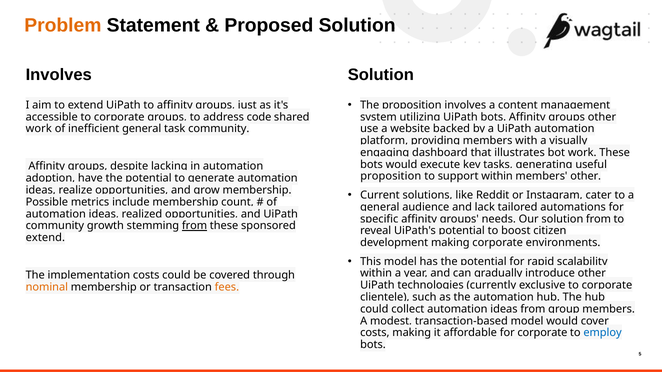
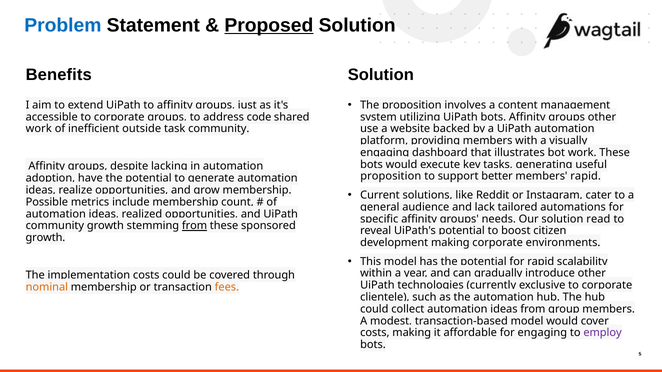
Problem colour: orange -> blue (63, 25)
Proposed underline: none -> present (269, 25)
Involves: Involves -> Benefits (59, 75)
inefficient general: general -> outside (142, 129)
support within: within -> better (497, 177)
members other: other -> rapid (586, 177)
from: from -> read (598, 219)
extend: extend -> growth (45, 238)
for corporate: corporate -> engaging (542, 333)
employ colour: blue -> purple (603, 333)
